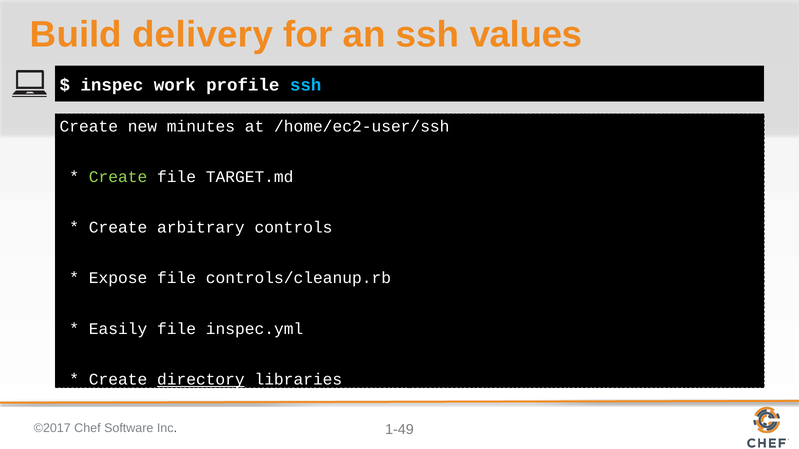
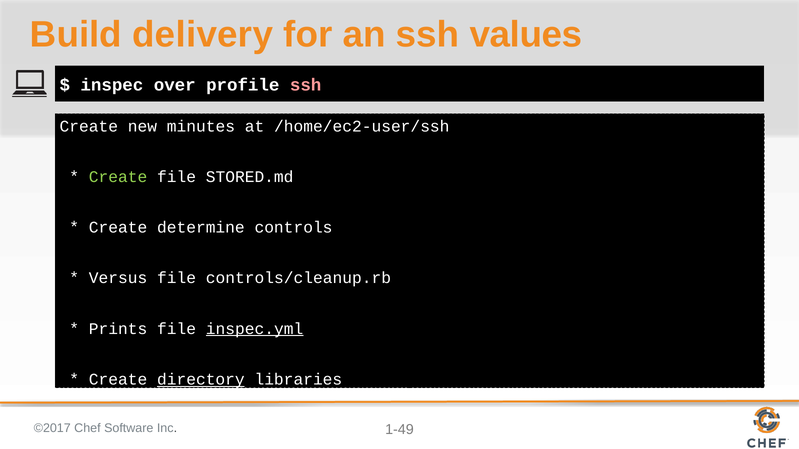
work: work -> over (175, 85)
ssh colour: light blue -> pink (306, 85)
TARGET.md: TARGET.md -> STORED.md (250, 177)
arbitrary: arbitrary -> determine (201, 228)
Expose: Expose -> Versus (118, 278)
Easily: Easily -> Prints (118, 329)
inspec.yml underline: none -> present (255, 329)
